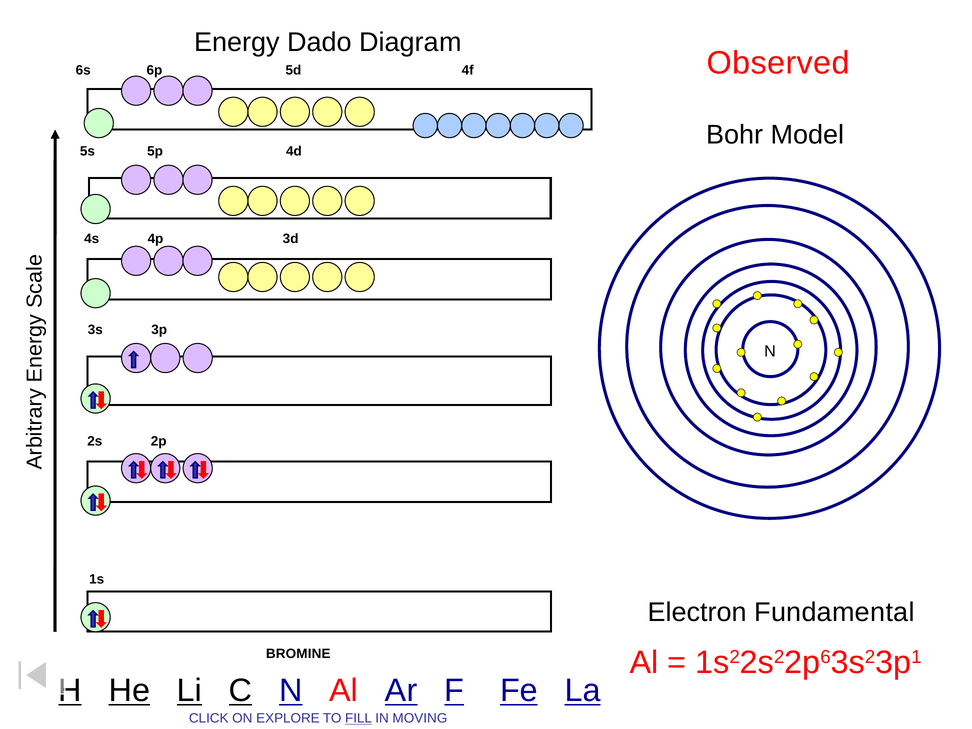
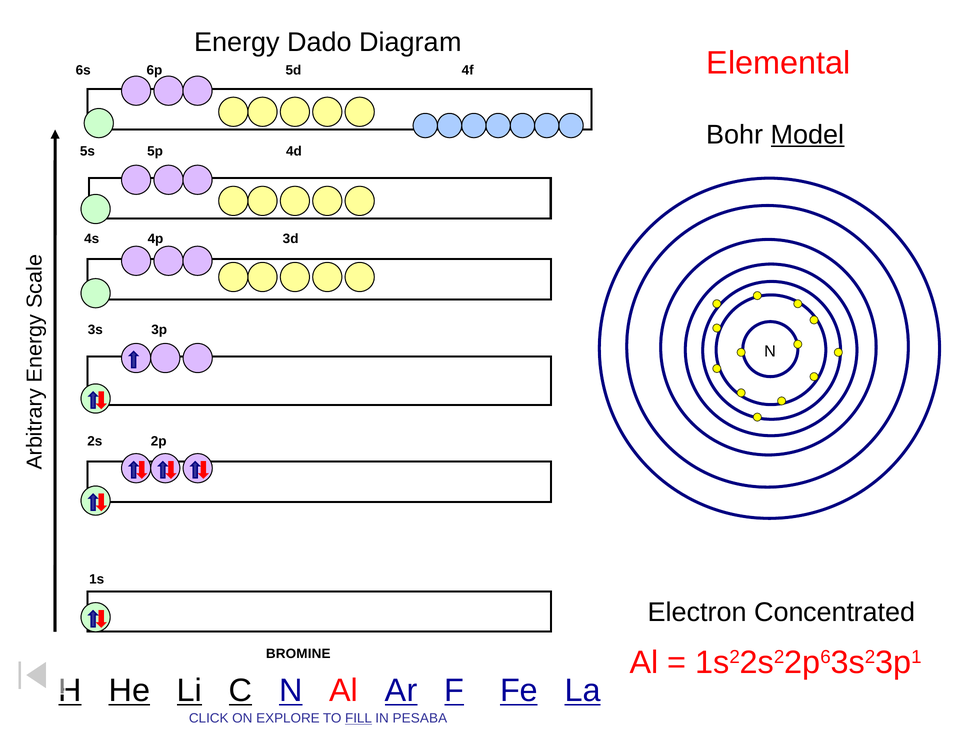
Observed: Observed -> Elemental (778, 63)
Model underline: none -> present (808, 135)
Fundamental: Fundamental -> Concentrated (835, 613)
MOVING: MOVING -> PESABA (420, 718)
